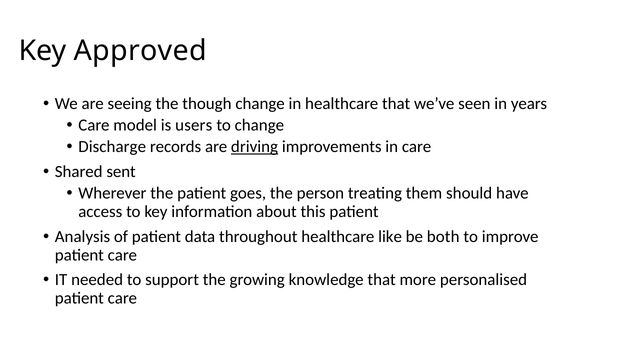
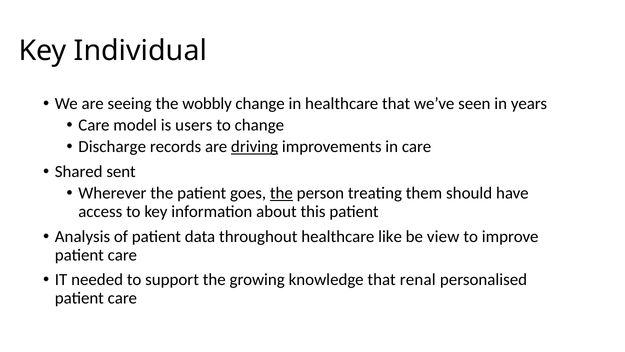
Approved: Approved -> Individual (140, 51)
though: though -> wobbly (207, 104)
the underline: none -> present (281, 193)
both: both -> view (443, 236)
more: more -> renal (418, 279)
